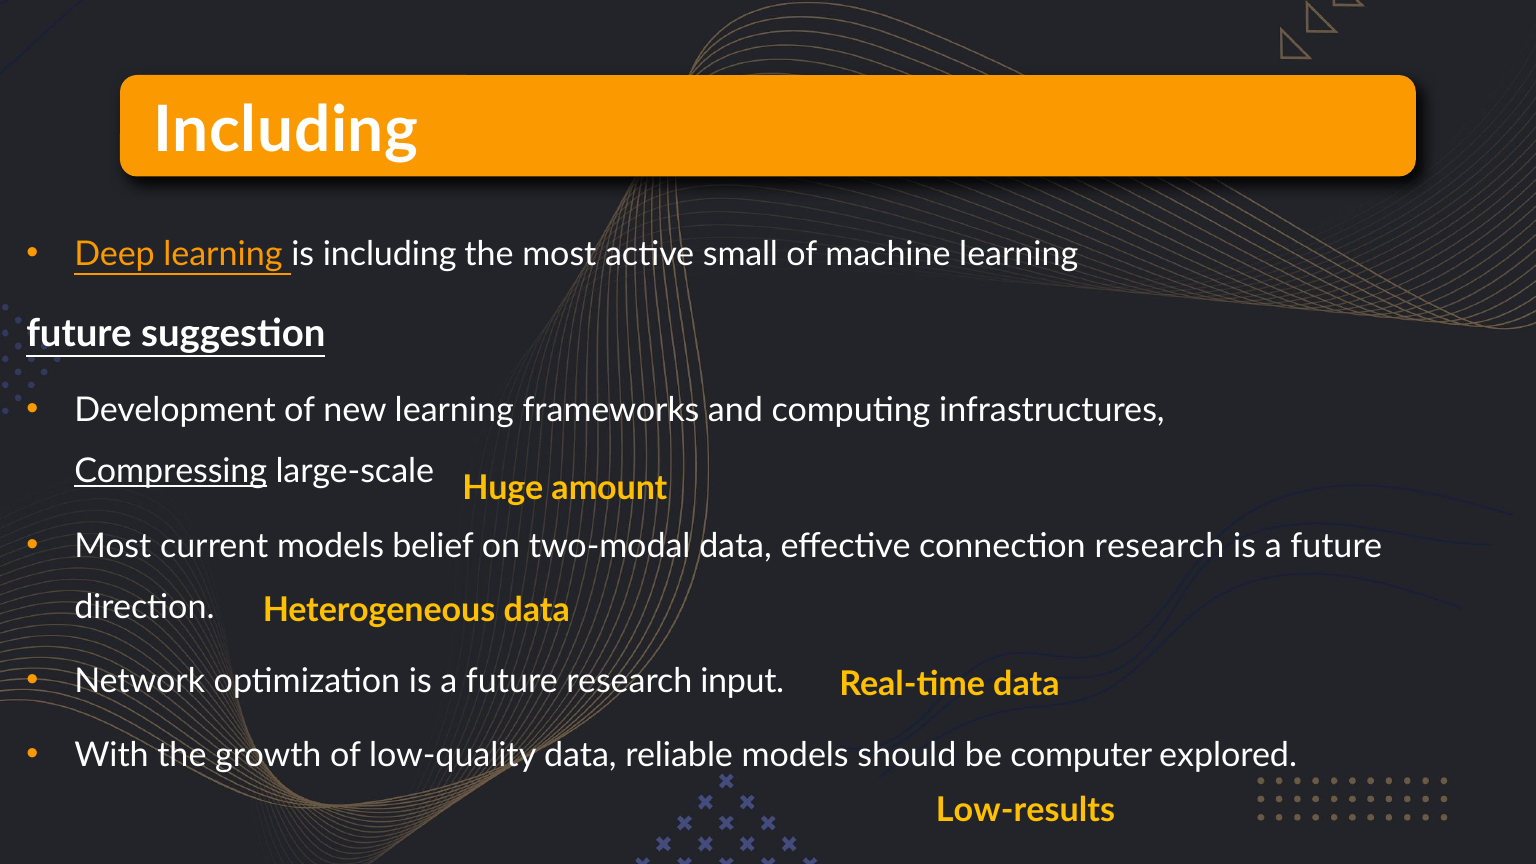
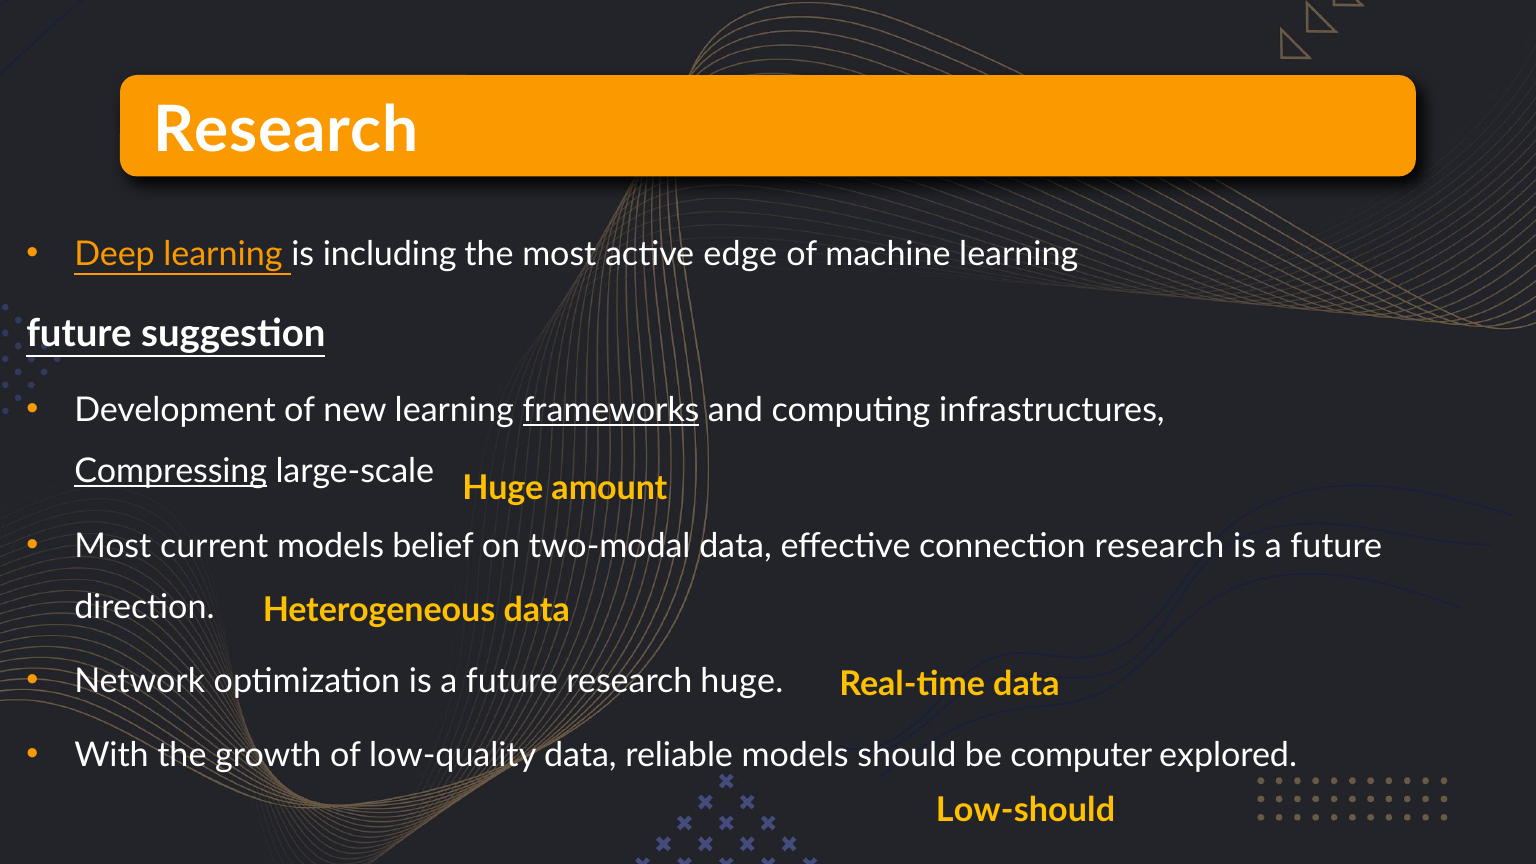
Including: Including -> Research (286, 130)
small: small -> edge (740, 254)
frameworks underline: none -> present (611, 410)
research input: input -> huge (742, 681)
Low-results: Low-results -> Low-should (1026, 810)
